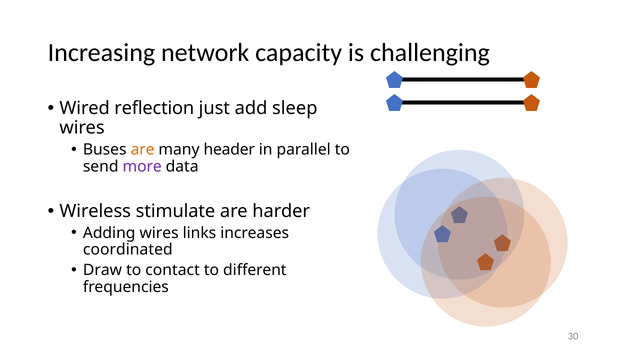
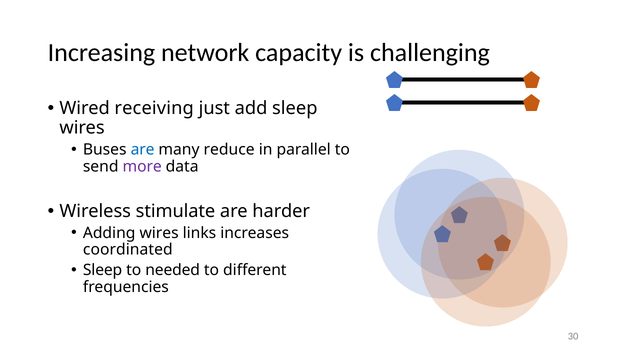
reflection: reflection -> receiving (154, 108)
are colour: orange -> blue (143, 150)
header: header -> reduce (229, 150)
Draw: Draw -> Sleep (103, 270)
contact: contact -> needed (173, 270)
